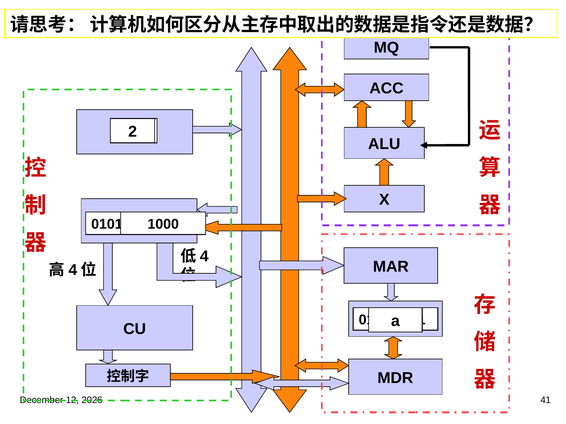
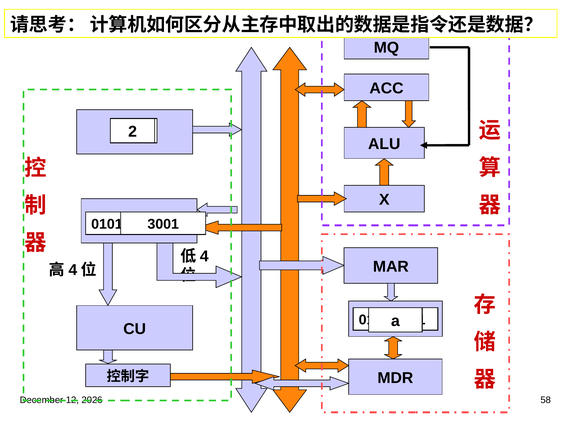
1000: 1000 -> 3001 (163, 224)
41: 41 -> 58 (546, 401)
